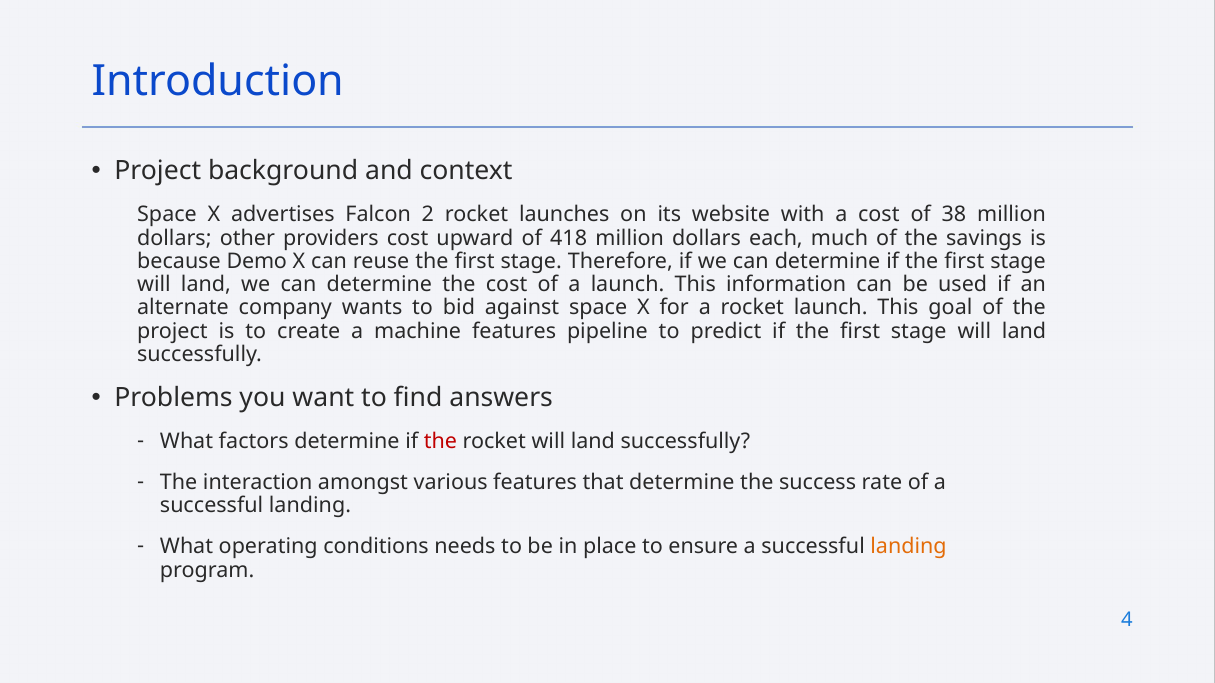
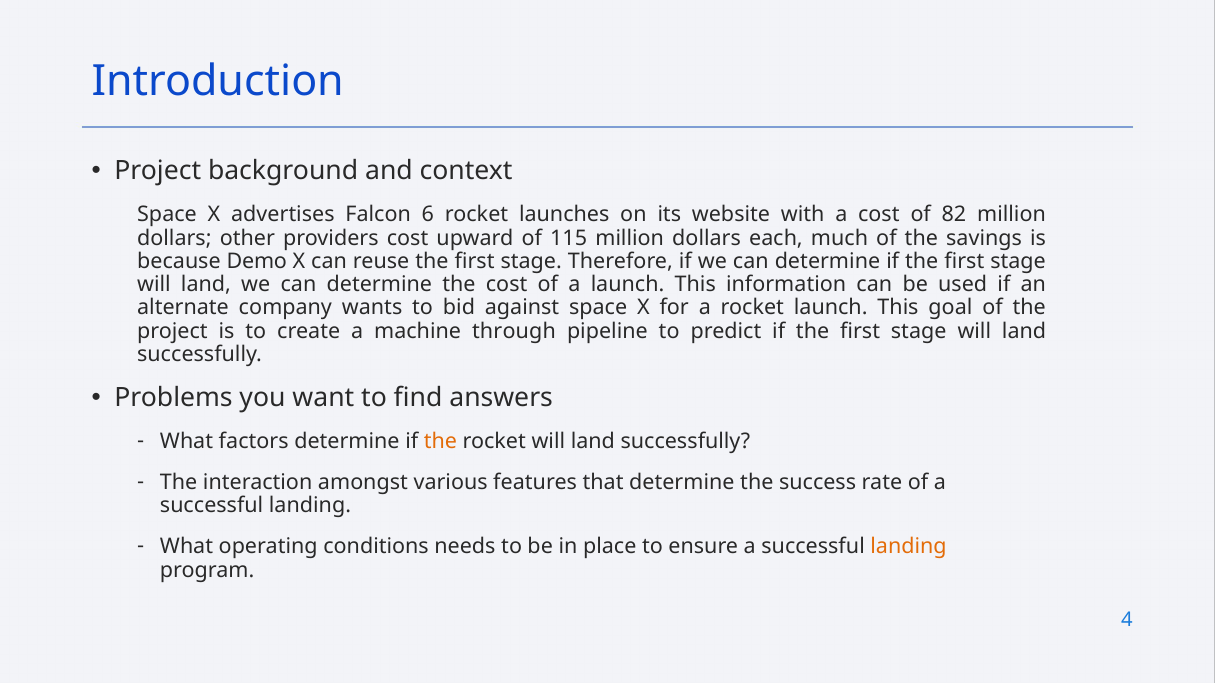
2: 2 -> 6 (428, 215)
38: 38 -> 82 (954, 215)
418: 418 -> 115 (569, 238)
machine features: features -> through (514, 331)
the colour: red -> orange (441, 442)
